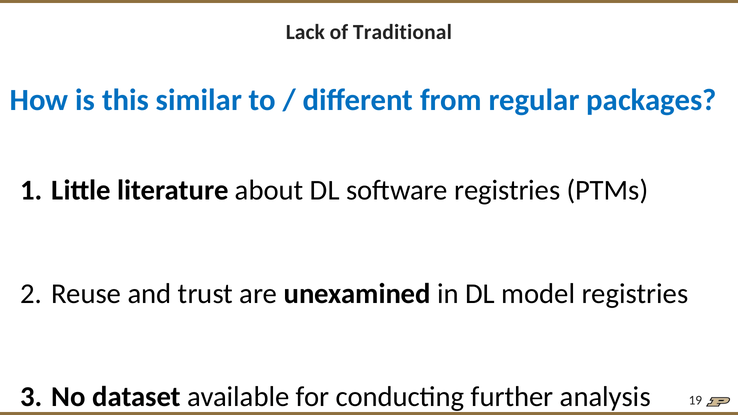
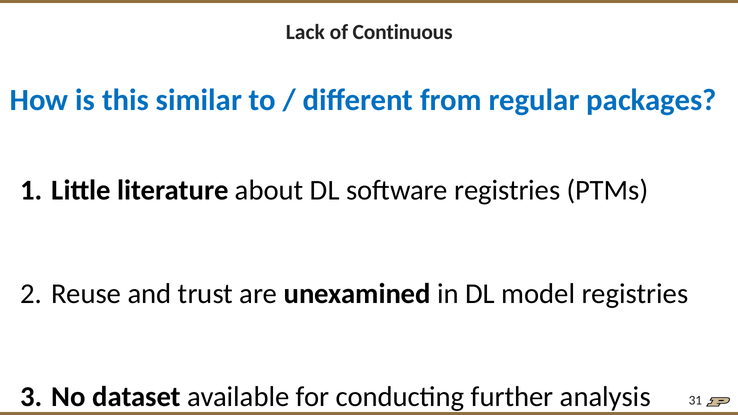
Traditional: Traditional -> Continuous (403, 32)
19: 19 -> 31 (695, 401)
